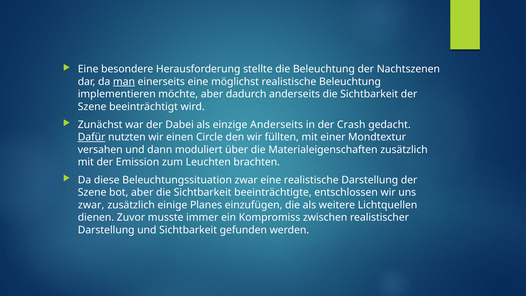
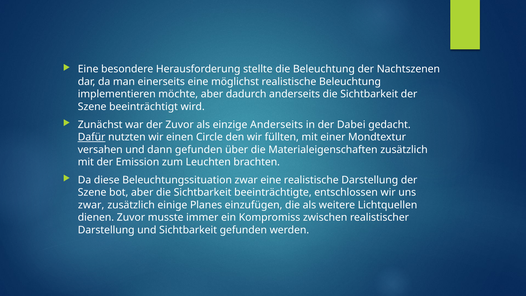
man underline: present -> none (124, 82)
der Dabei: Dabei -> Zuvor (180, 125)
Crash: Crash -> Dabei (351, 125)
dann moduliert: moduliert -> gefunden (199, 150)
